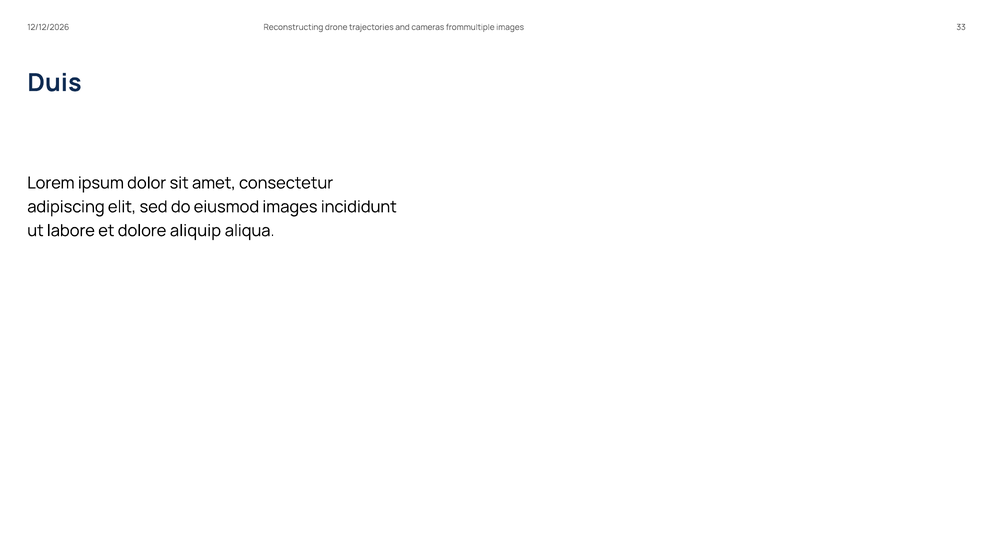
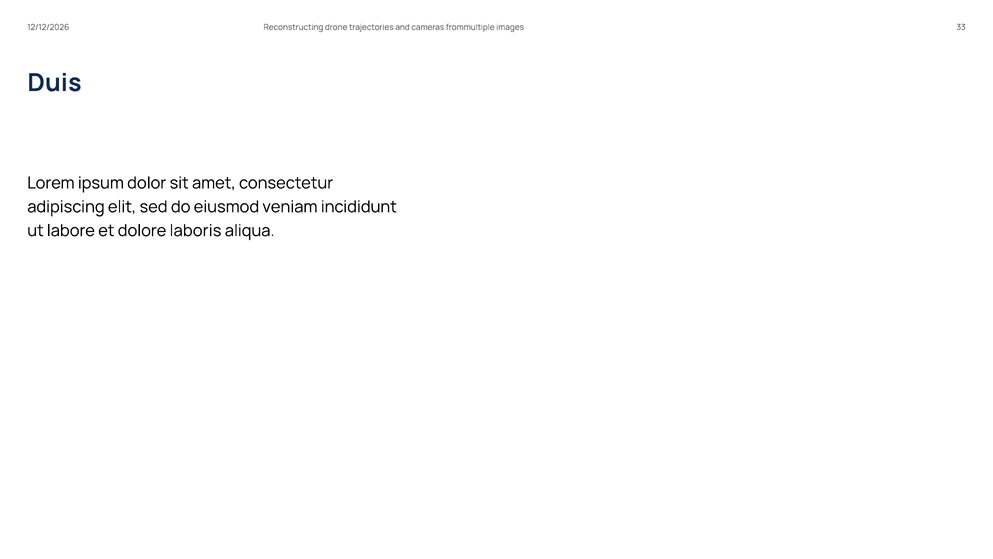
eiusmod images: images -> veniam (290, 207)
aliquip: aliquip -> laboris (196, 230)
